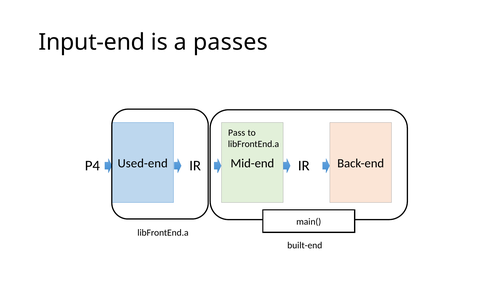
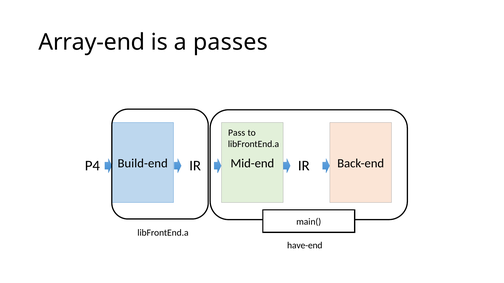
Input-end: Input-end -> Array-end (92, 42)
Used-end: Used-end -> Build-end (143, 164)
built-end: built-end -> have-end (305, 246)
